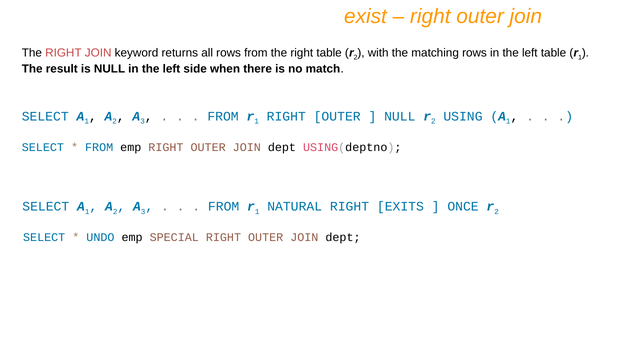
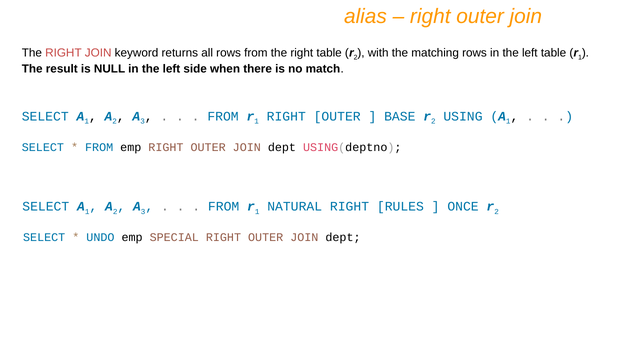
exist: exist -> alias (365, 16)
NULL: NULL -> BASE (400, 117)
EXITS: EXITS -> RULES (400, 207)
